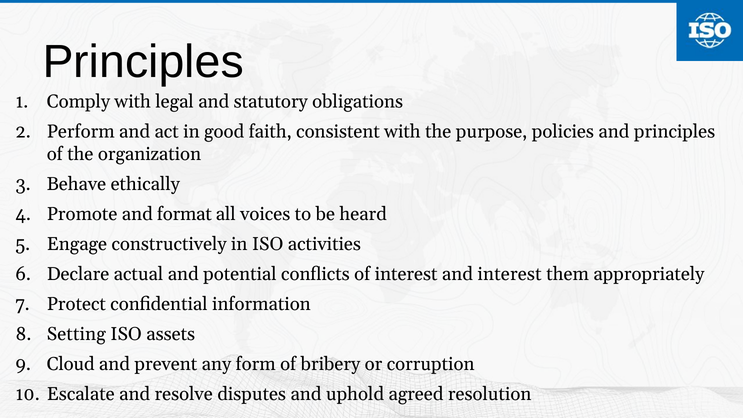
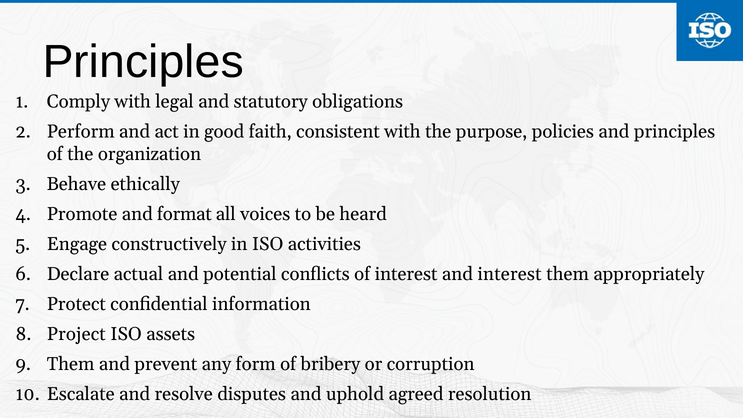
Setting: Setting -> Project (76, 334)
Cloud: Cloud -> Them (71, 364)
